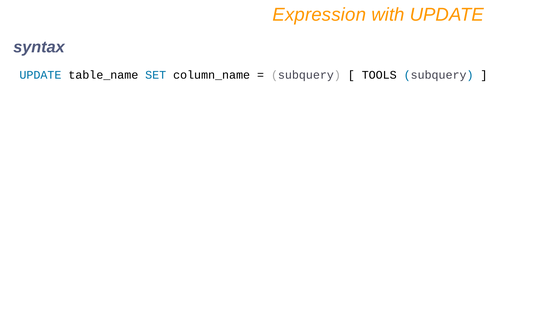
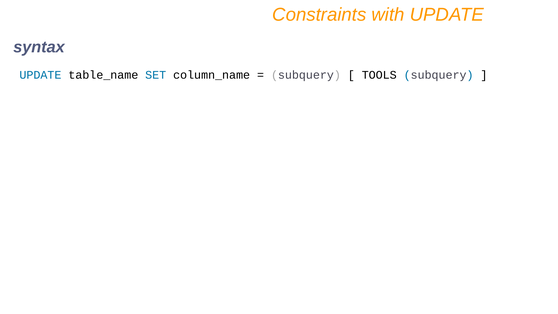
Expression: Expression -> Constraints (319, 15)
